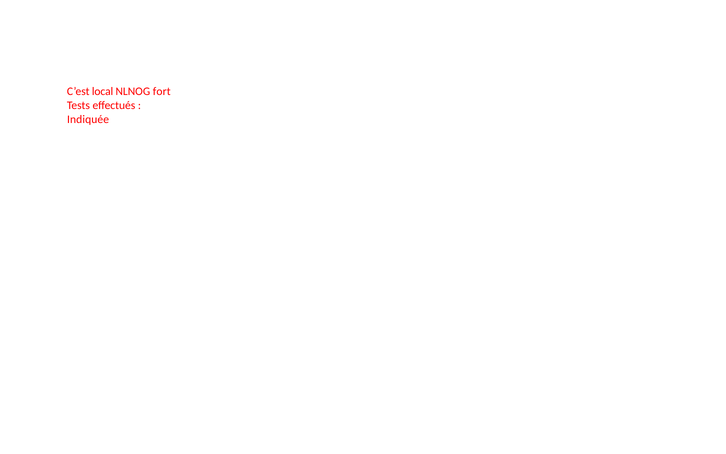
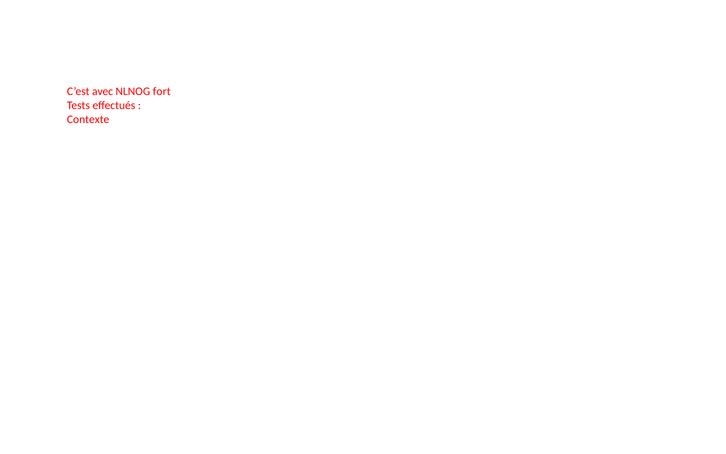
local: local -> avec (103, 92)
Indiquée: Indiquée -> Contexte (88, 119)
